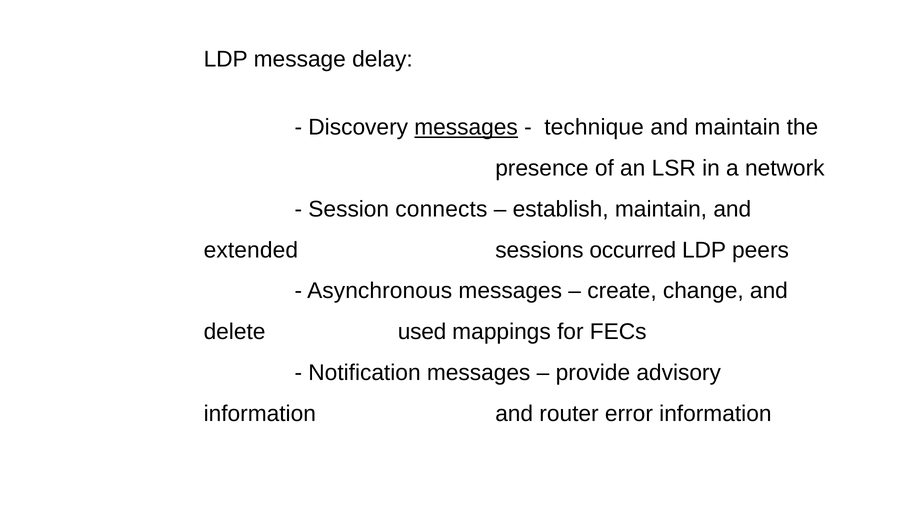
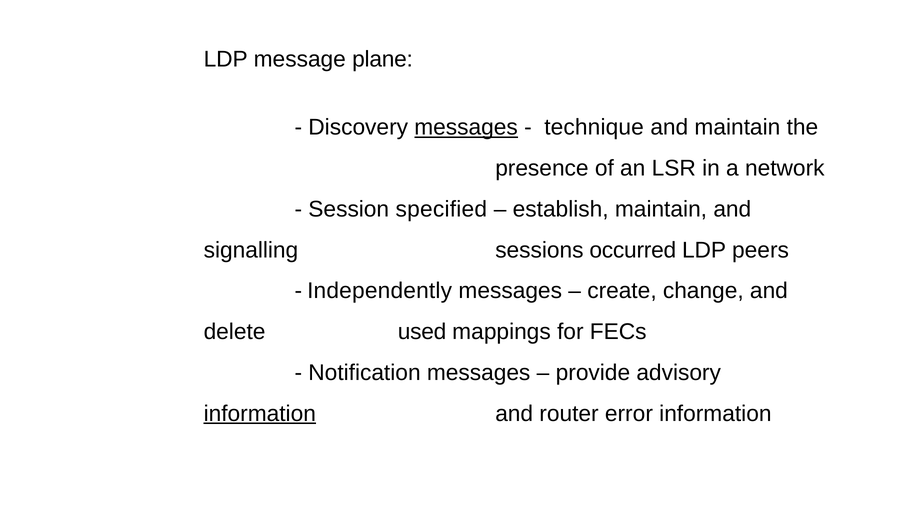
delay: delay -> plane (383, 59)
connects: connects -> specified (441, 209)
extended: extended -> signalling (251, 250)
Asynchronous: Asynchronous -> Independently (380, 291)
information underline: none -> present (260, 414)
